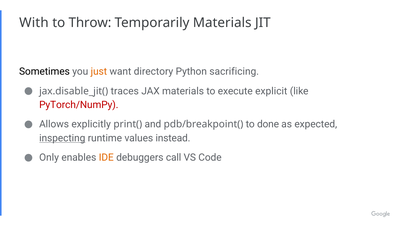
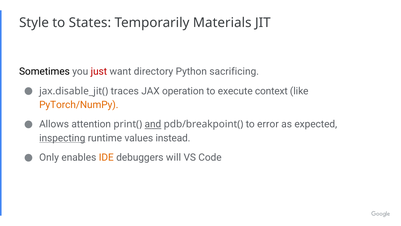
With: With -> Style (34, 23)
Throw: Throw -> States (90, 23)
just colour: orange -> red (99, 71)
JAX materials: materials -> operation (183, 91)
explicit: explicit -> context (271, 91)
PyTorch/NumPy colour: red -> orange (79, 105)
explicitly: explicitly -> attention (91, 124)
and underline: none -> present (153, 124)
done: done -> error (268, 124)
call: call -> will (174, 157)
